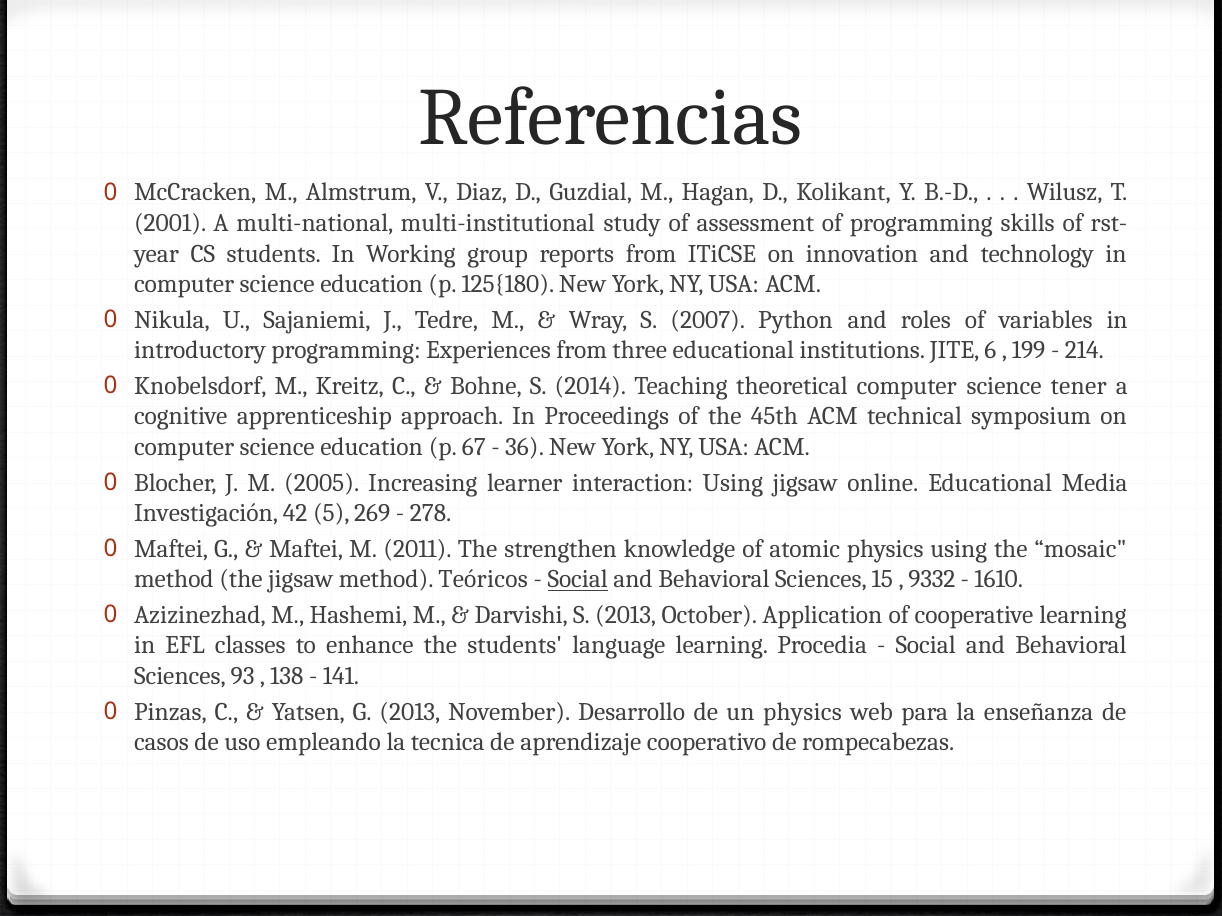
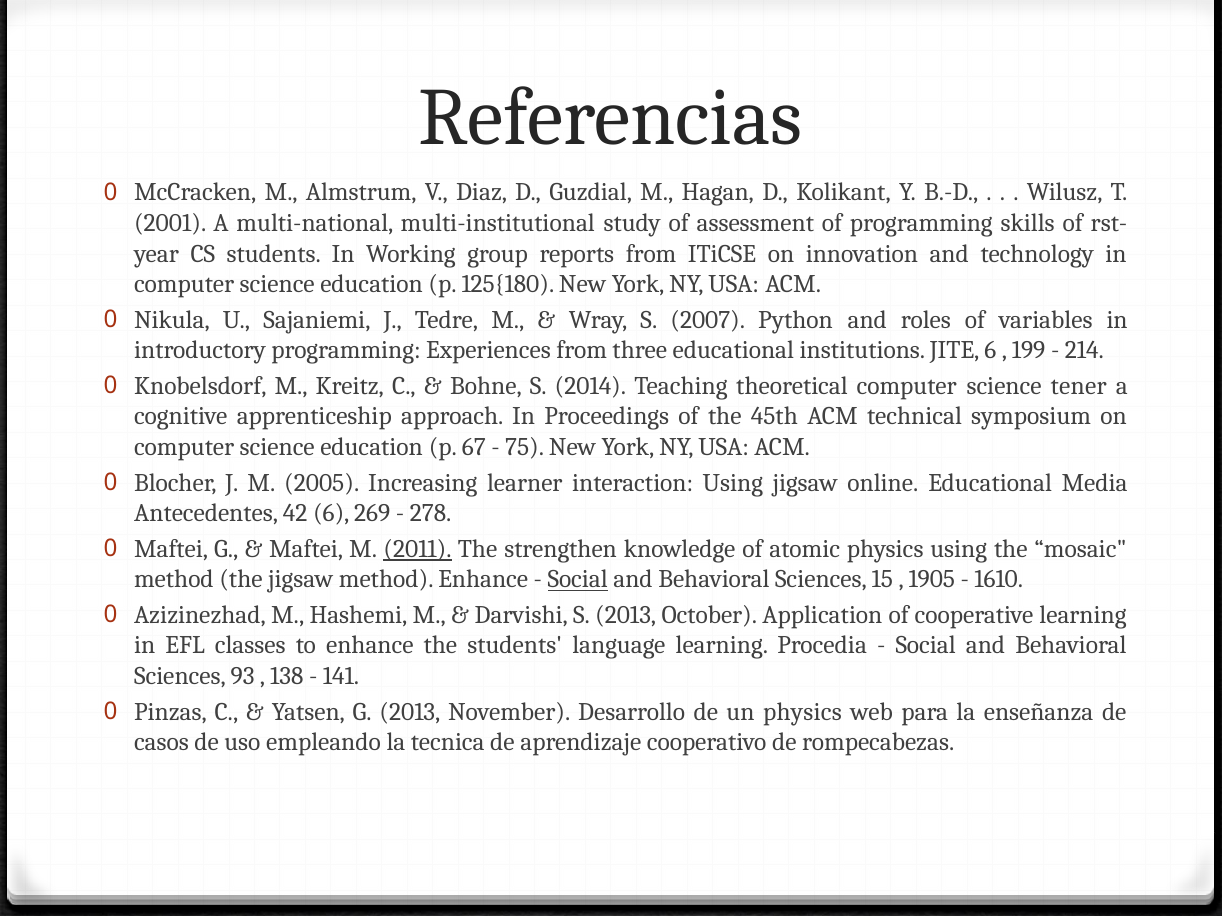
36: 36 -> 75 (525, 447)
Investigación: Investigación -> Antecedentes (206, 514)
42 5: 5 -> 6 (331, 514)
2011 underline: none -> present (418, 549)
method Teóricos: Teóricos -> Enhance (483, 580)
9332: 9332 -> 1905 (932, 580)
